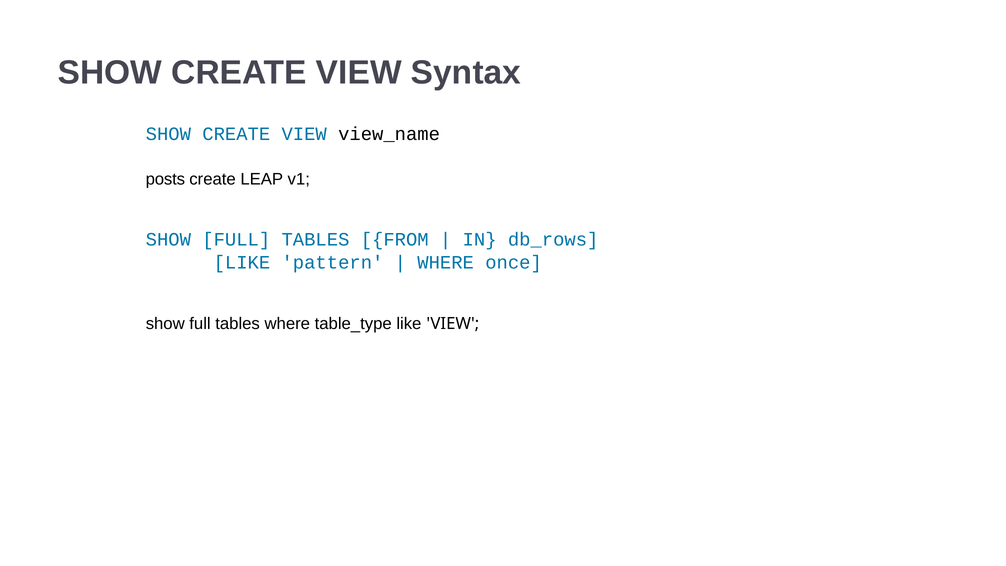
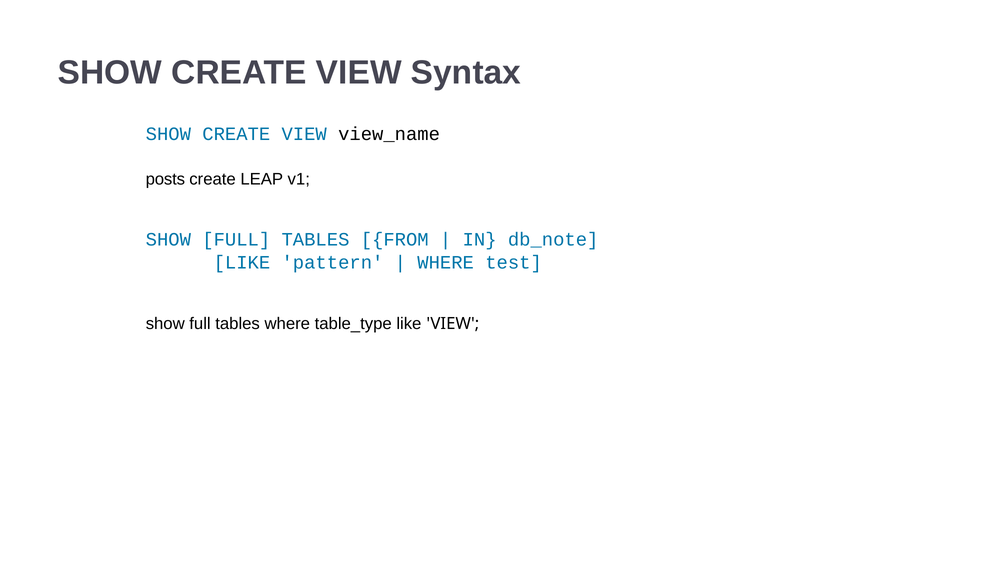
db_rows: db_rows -> db_note (553, 240)
once: once -> test (514, 262)
